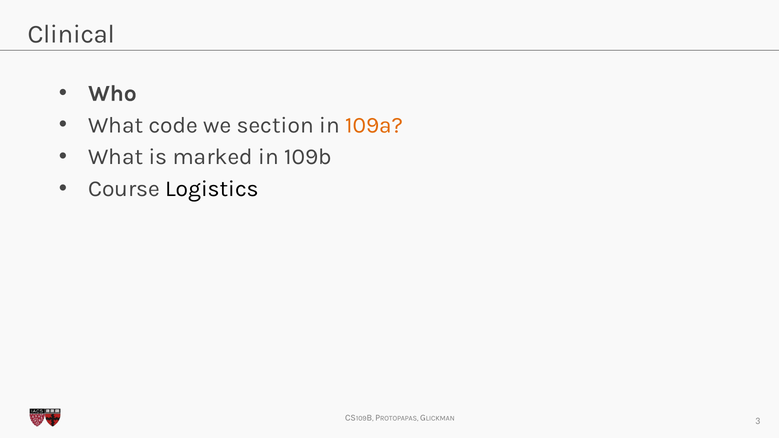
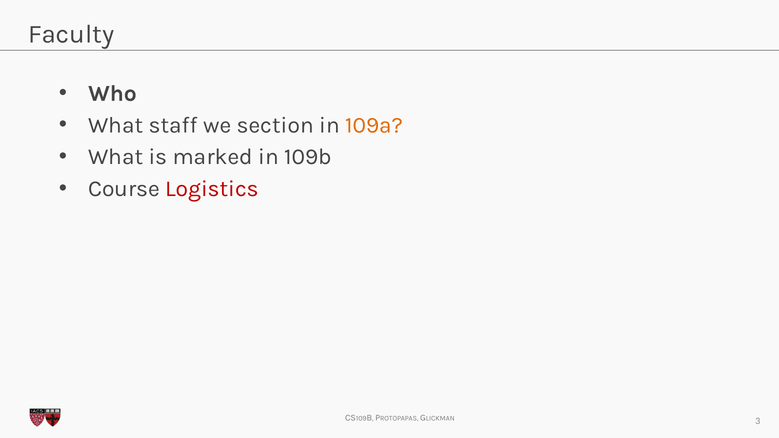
Clinical: Clinical -> Faculty (71, 34)
code: code -> staff (173, 125)
Logistics colour: black -> red (212, 189)
